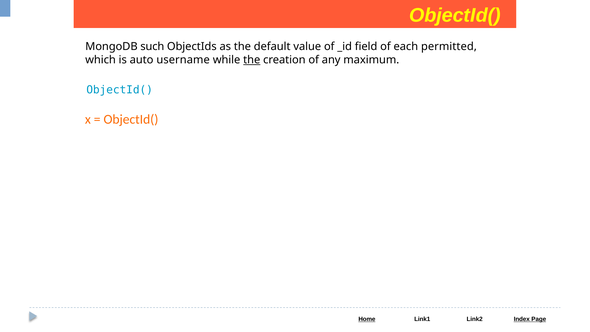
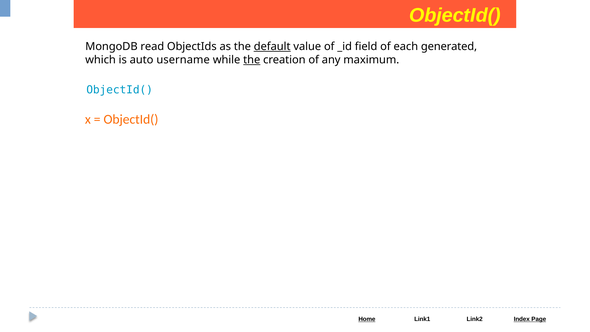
such: such -> read (152, 46)
default underline: none -> present (272, 46)
permitted: permitted -> generated (449, 46)
